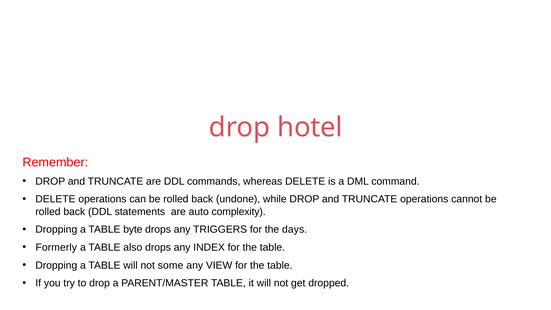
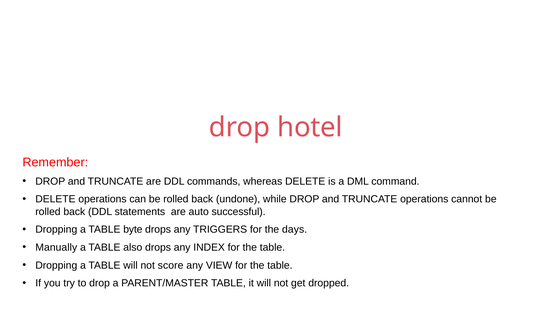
complexity: complexity -> successful (239, 212)
Formerly: Formerly -> Manually (56, 247)
some: some -> score (171, 265)
